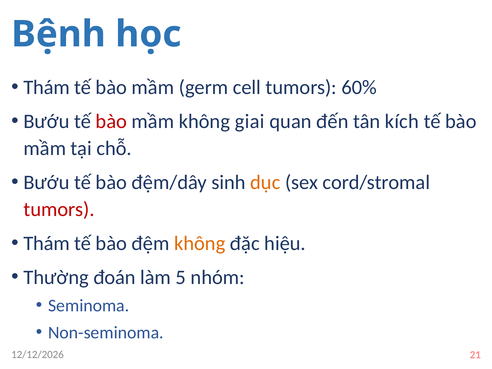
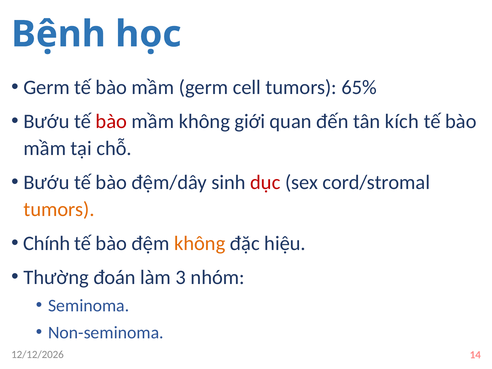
Thám: Thám -> Germ (47, 88)
60%: 60% -> 65% (359, 88)
giai: giai -> giới (250, 121)
dục colour: orange -> red (265, 182)
tumors colour: red -> orange (59, 209)
Thám: Thám -> Chính (47, 243)
5: 5 -> 3 (181, 277)
21: 21 -> 14 (475, 355)
